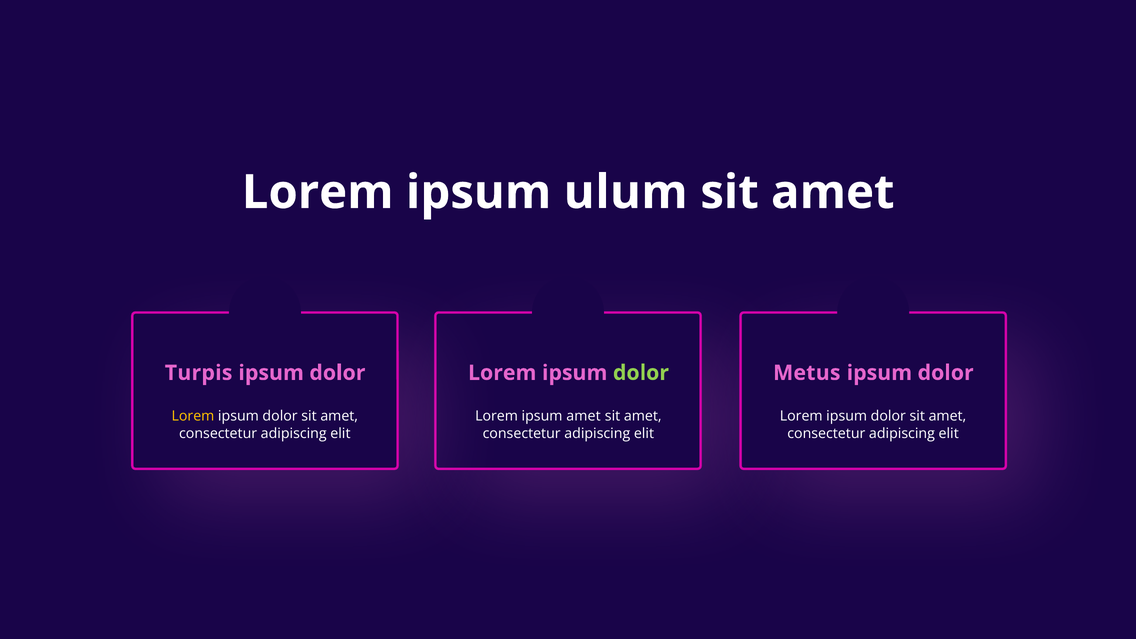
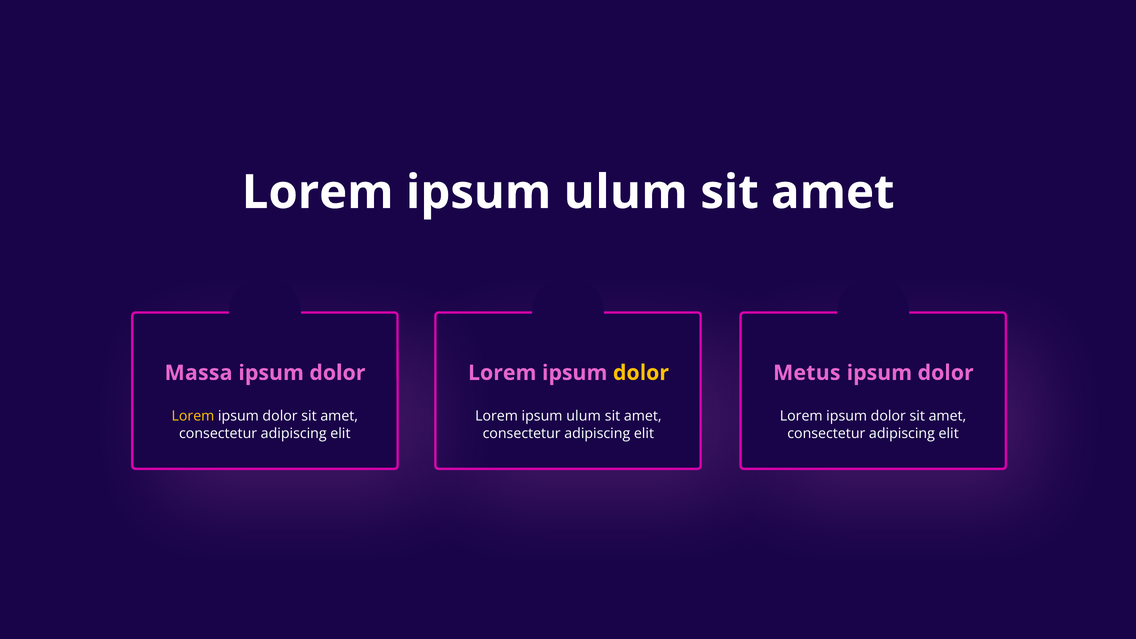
Turpis: Turpis -> Massa (199, 373)
dolor colour: light green -> yellow (641, 373)
amet: amet -> ulum (584, 416)
